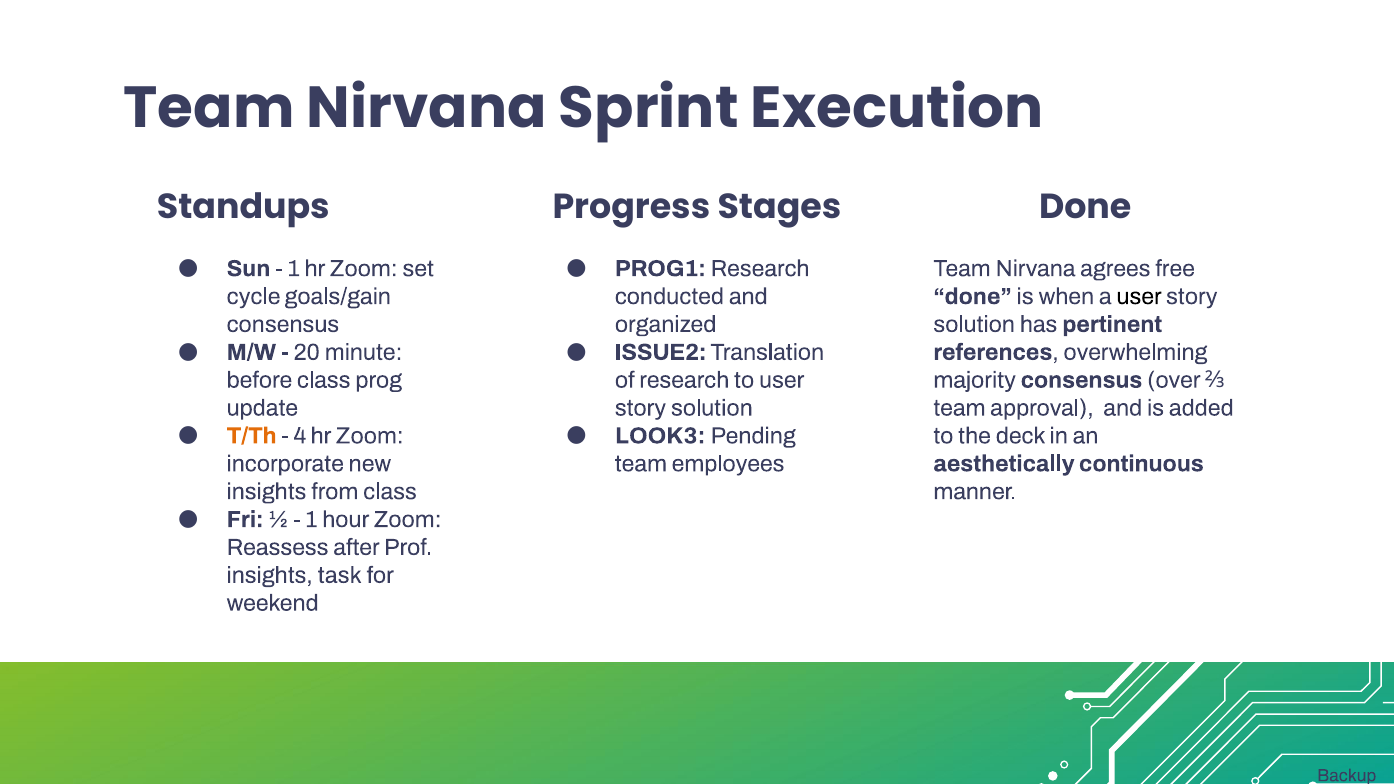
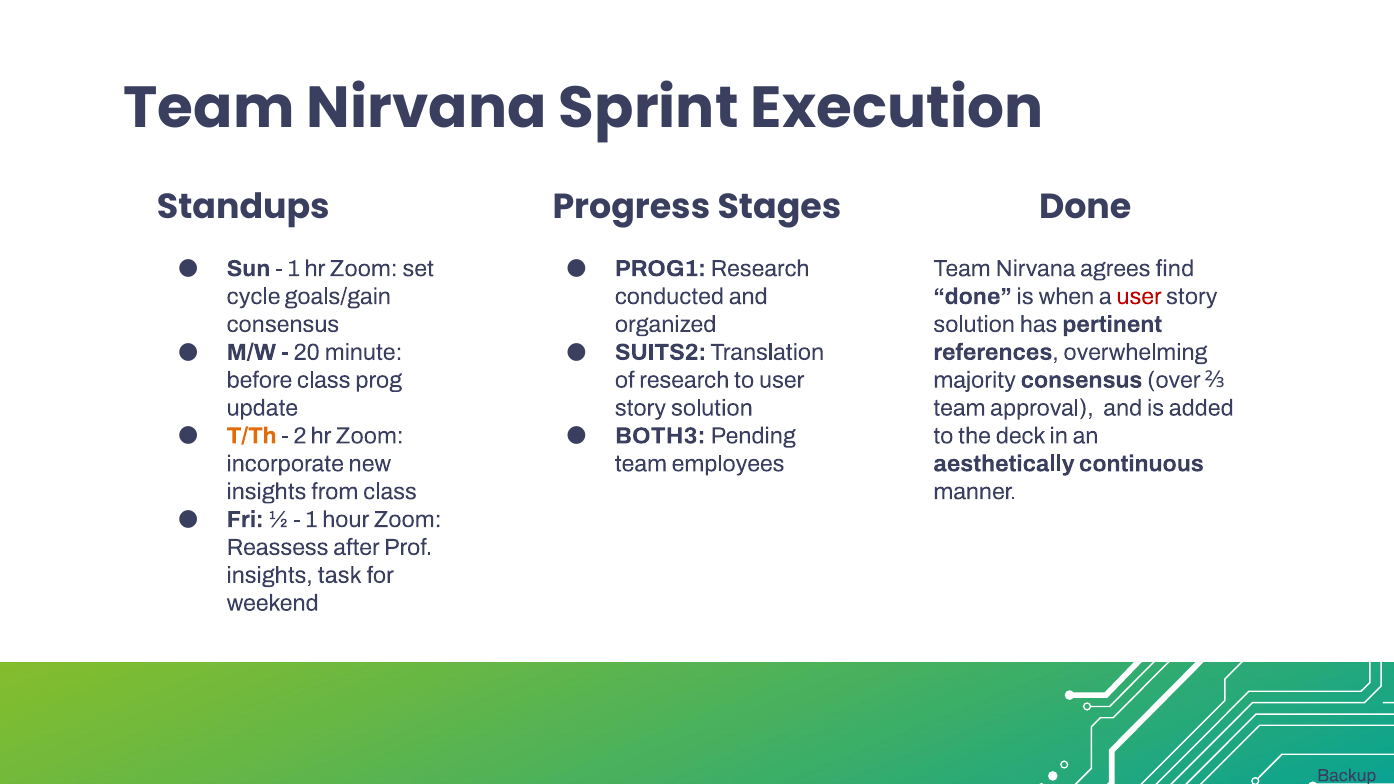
free: free -> find (1175, 269)
user colour: black -> red (1139, 296)
ISSUE2: ISSUE2 -> SUITS2 (660, 352)
4: 4 -> 2 (300, 436)
LOOK3: LOOK3 -> BOTH3 (660, 436)
